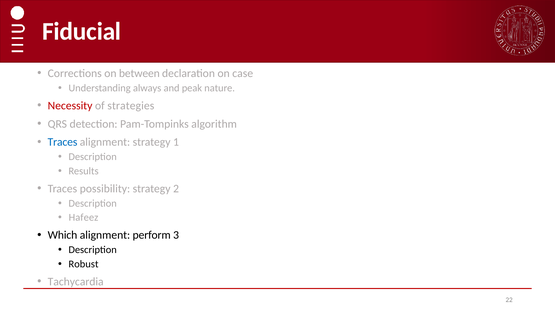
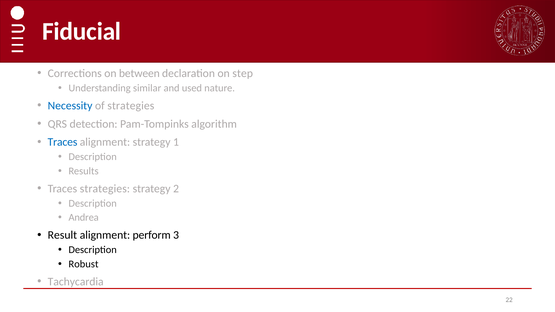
case: case -> step (243, 73)
always: always -> similar (147, 88)
peak: peak -> used (192, 88)
Necessity colour: red -> blue (70, 106)
Traces possibility: possibility -> strategies (105, 189)
Hafeez: Hafeez -> Andrea (84, 218)
Which: Which -> Result (62, 235)
